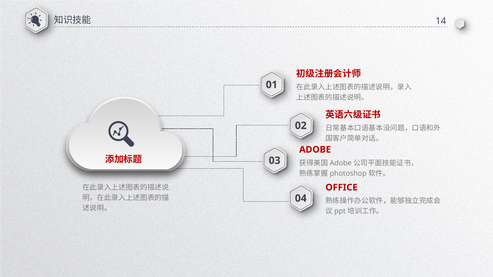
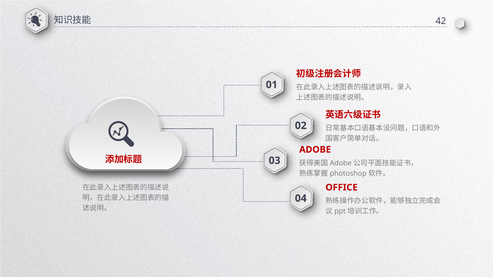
14: 14 -> 42 (441, 21)
